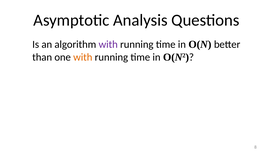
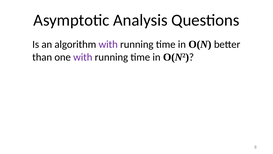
with colour: orange -> purple (83, 57)
